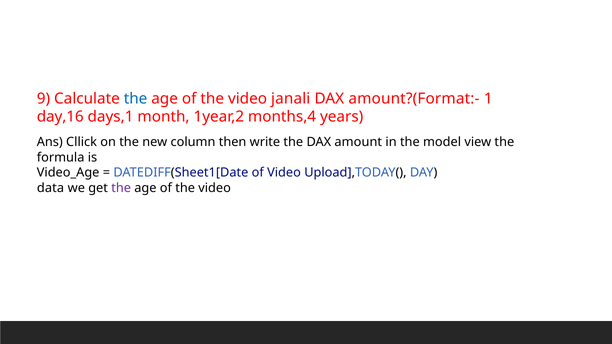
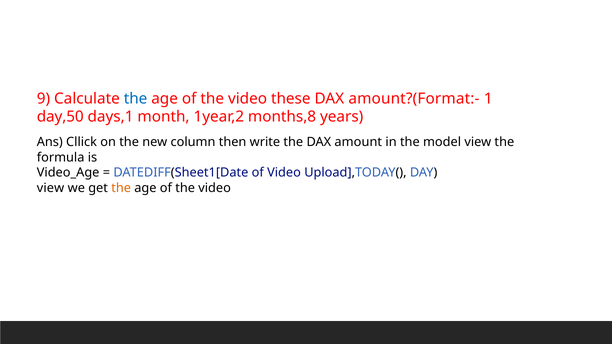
janali: janali -> these (291, 99)
day,16: day,16 -> day,50 (60, 117)
months,4: months,4 -> months,8 (282, 117)
data: data -> view (51, 188)
the colour: purple -> orange (121, 188)
